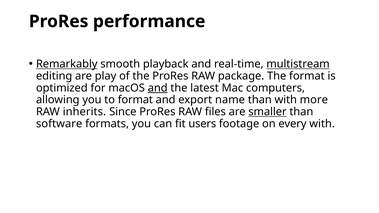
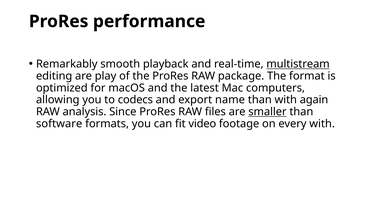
Remarkably underline: present -> none (67, 64)
and underline: present -> none (158, 88)
to format: format -> codecs (135, 100)
more: more -> again (314, 100)
inherits: inherits -> analysis (84, 112)
users: users -> video (202, 124)
